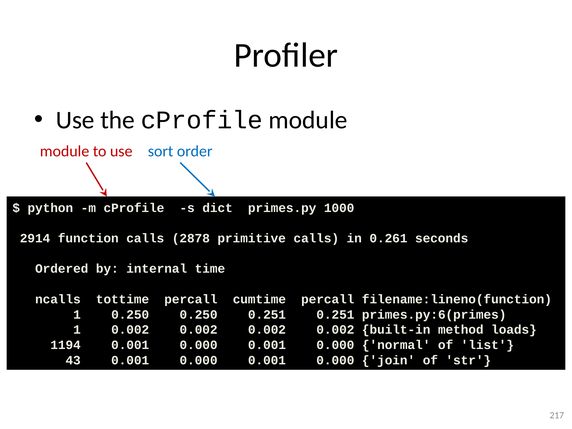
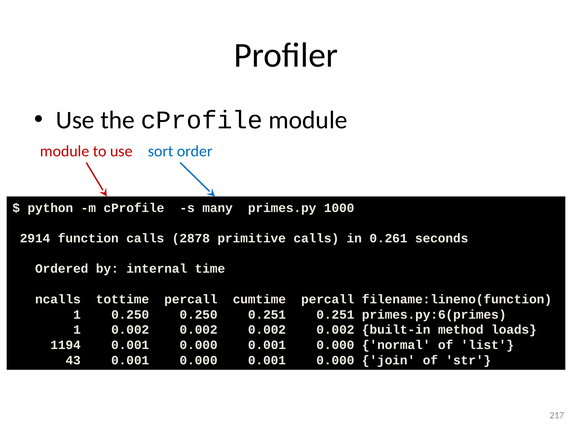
dict: dict -> many (218, 208)
